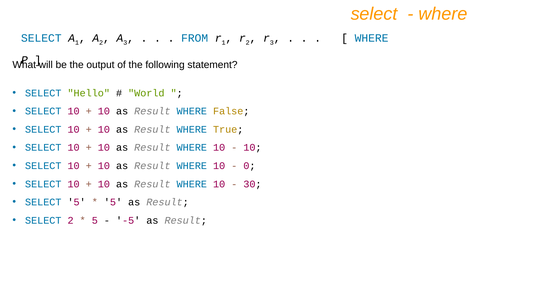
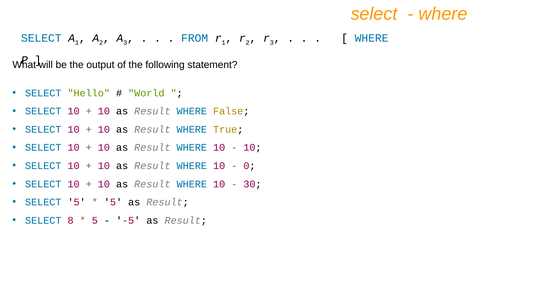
SELECT 2: 2 -> 8 (71, 221)
